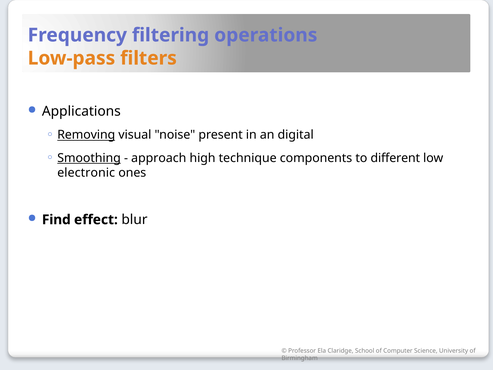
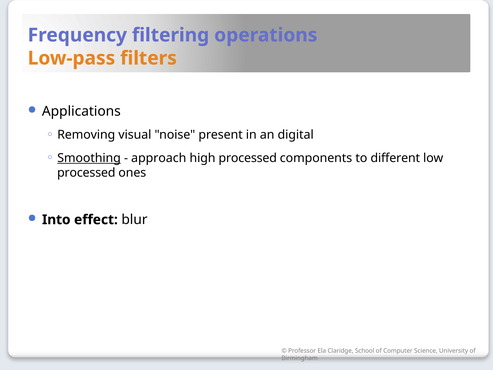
Removing underline: present -> none (86, 135)
high technique: technique -> processed (248, 158)
electronic: electronic -> processed (86, 173)
Find: Find -> Into (56, 220)
